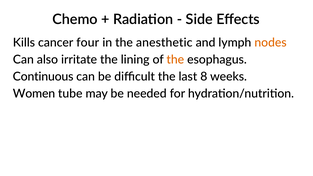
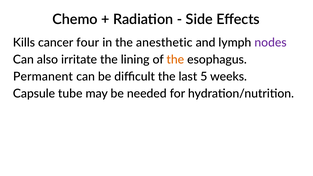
nodes colour: orange -> purple (271, 43)
Continuous: Continuous -> Permanent (43, 77)
8: 8 -> 5 (204, 77)
Women: Women -> Capsule (34, 94)
